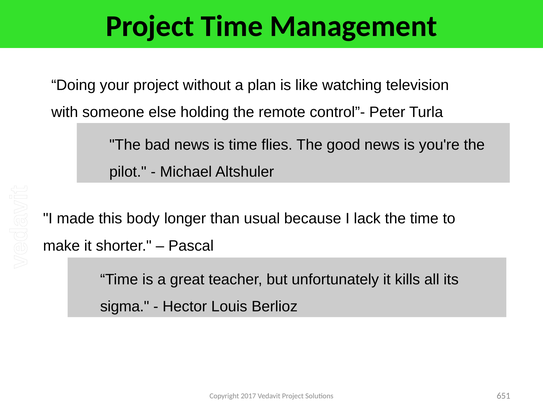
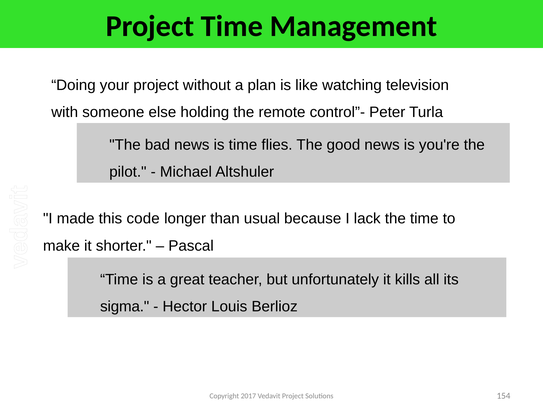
body: body -> code (143, 219)
651: 651 -> 154 (504, 396)
